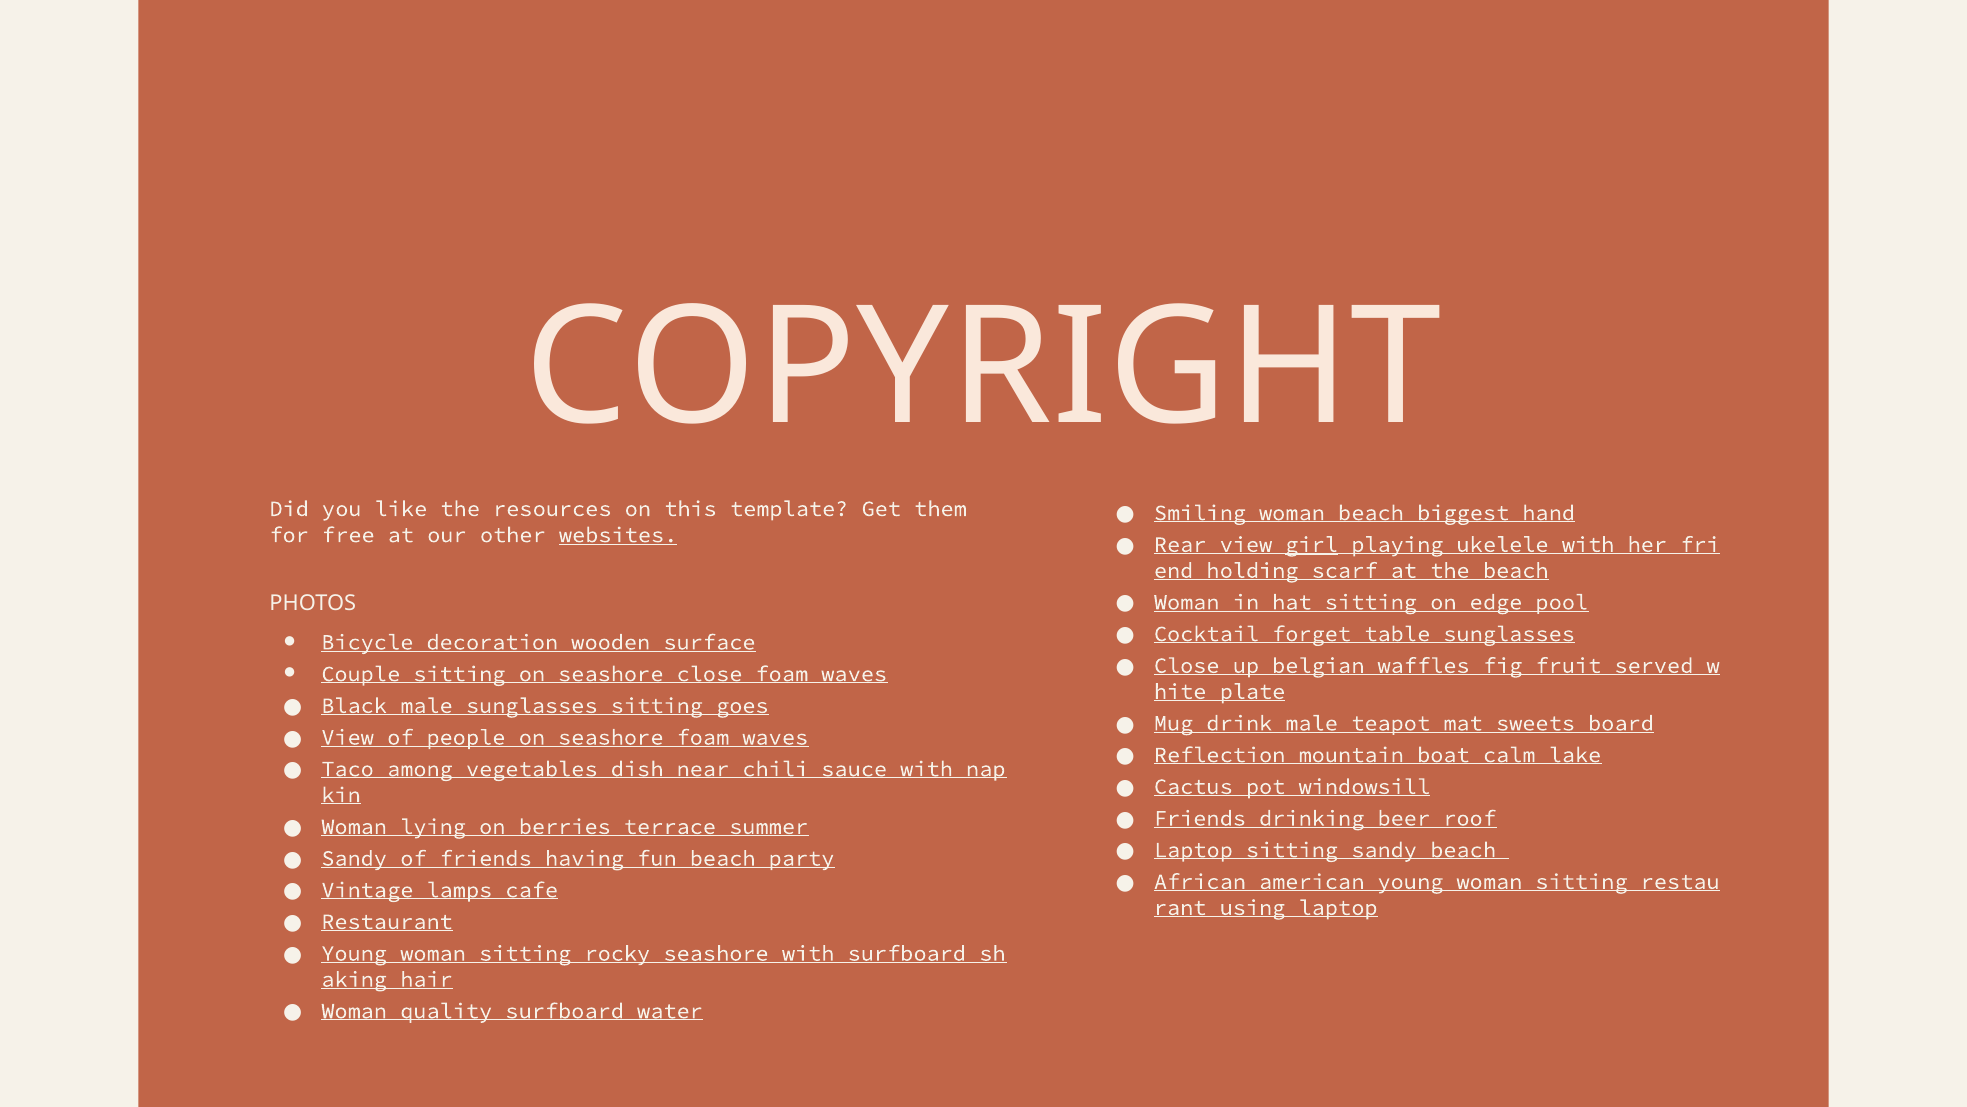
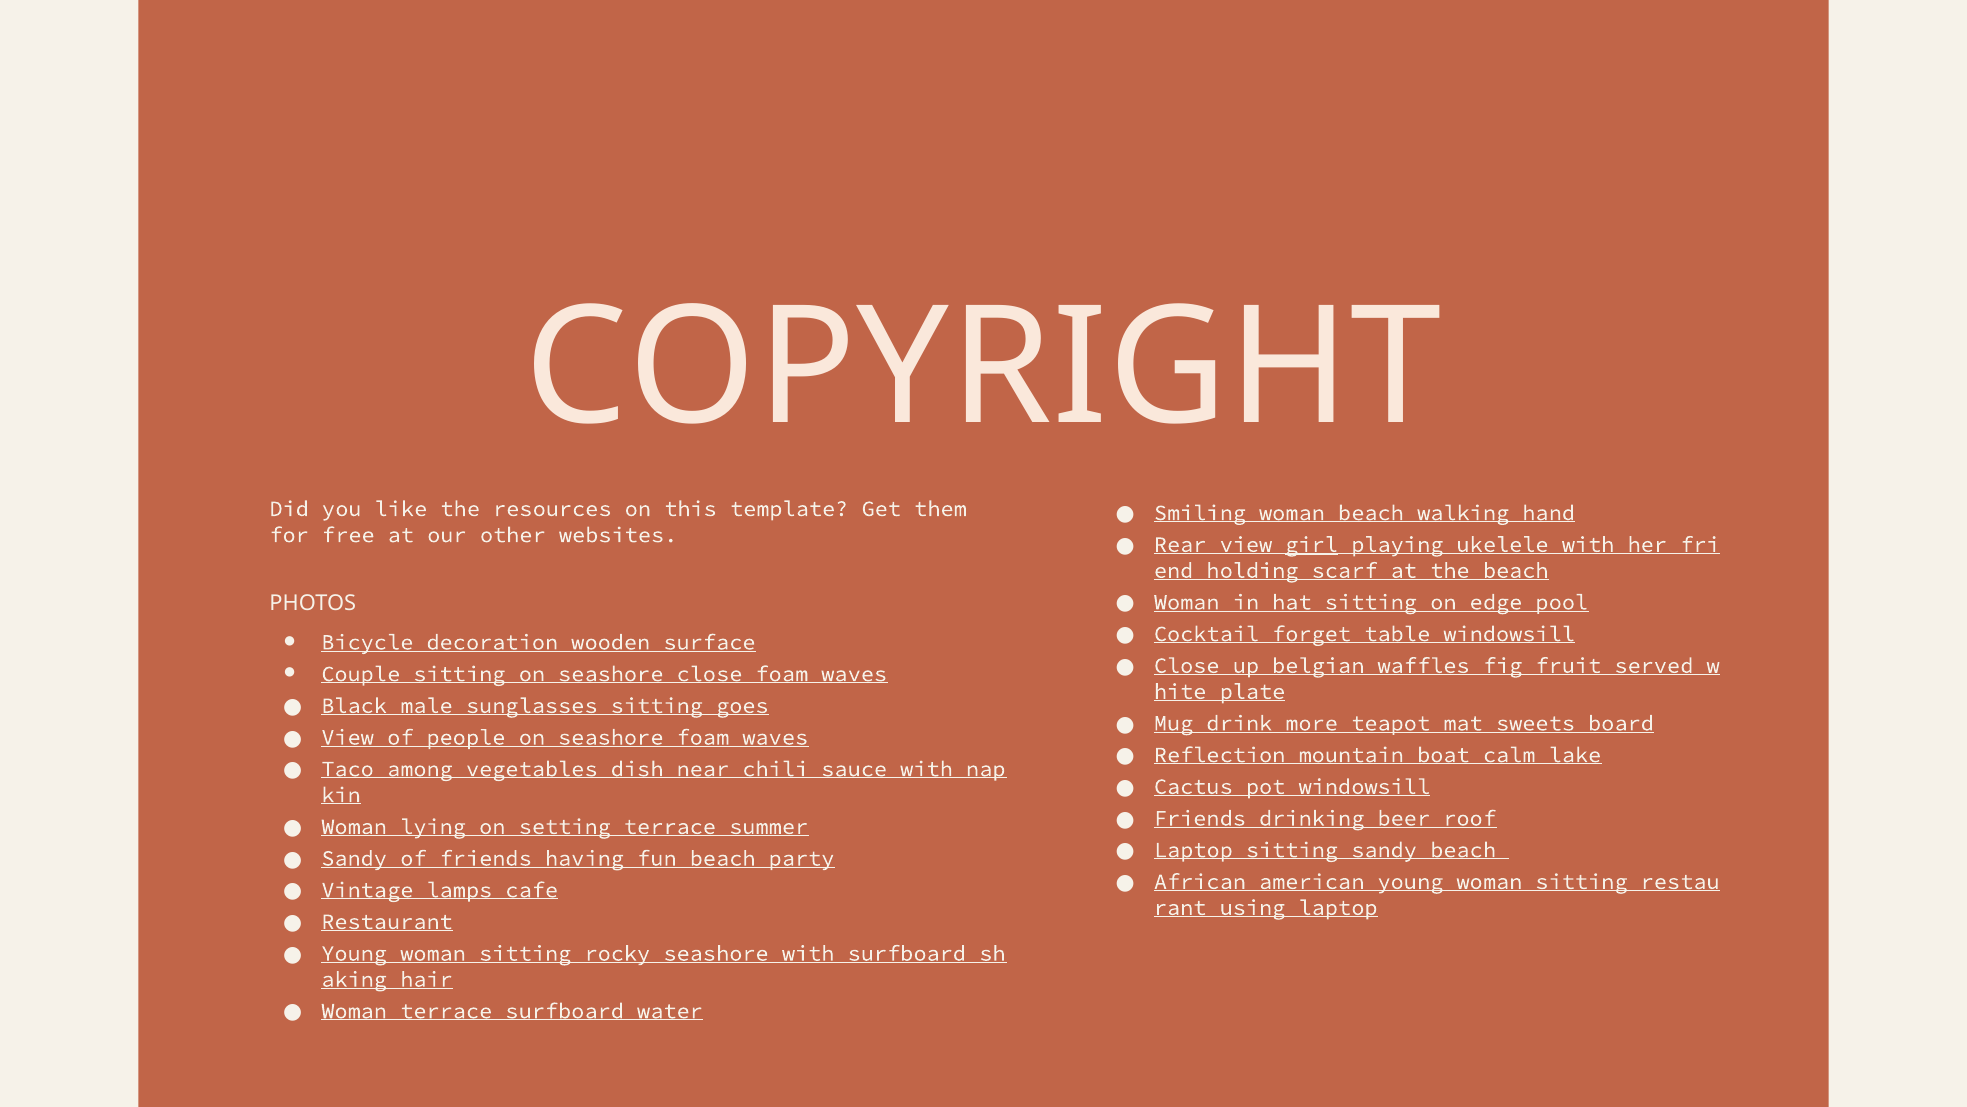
biggest: biggest -> walking (1463, 513)
websites underline: present -> none (618, 535)
table sunglasses: sunglasses -> windowsill (1509, 634)
drink male: male -> more (1312, 723)
berries: berries -> setting (565, 826)
Woman quality: quality -> terrace (446, 1011)
